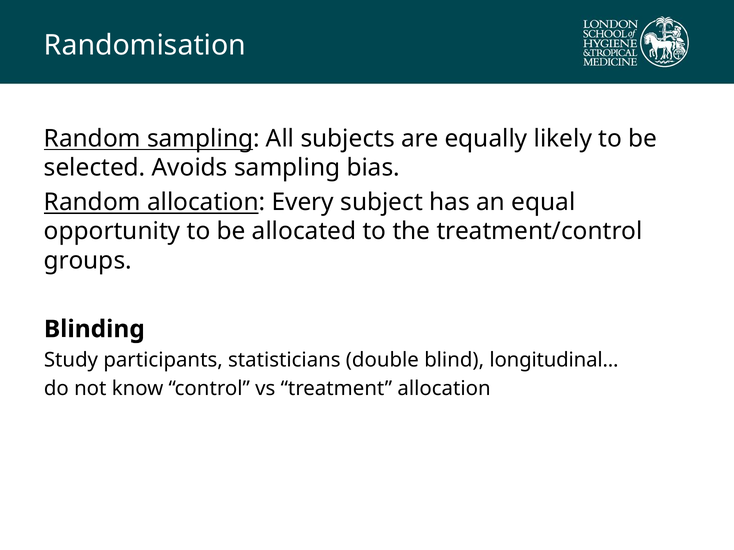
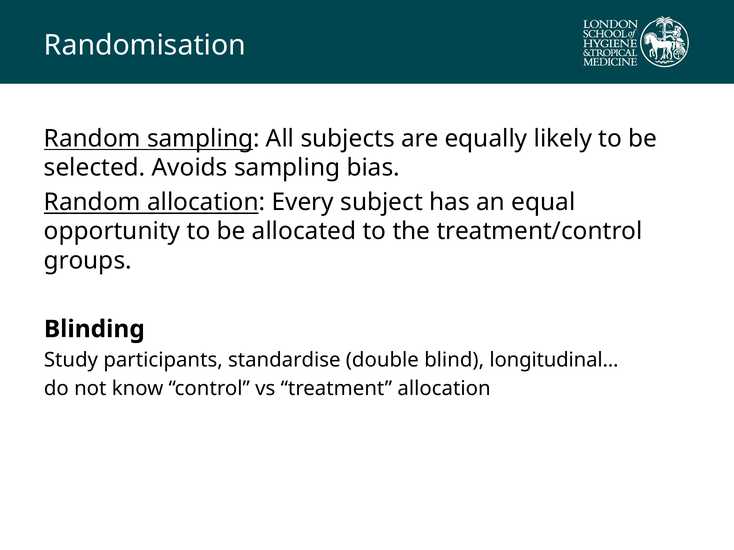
statisticians: statisticians -> standardise (284, 360)
